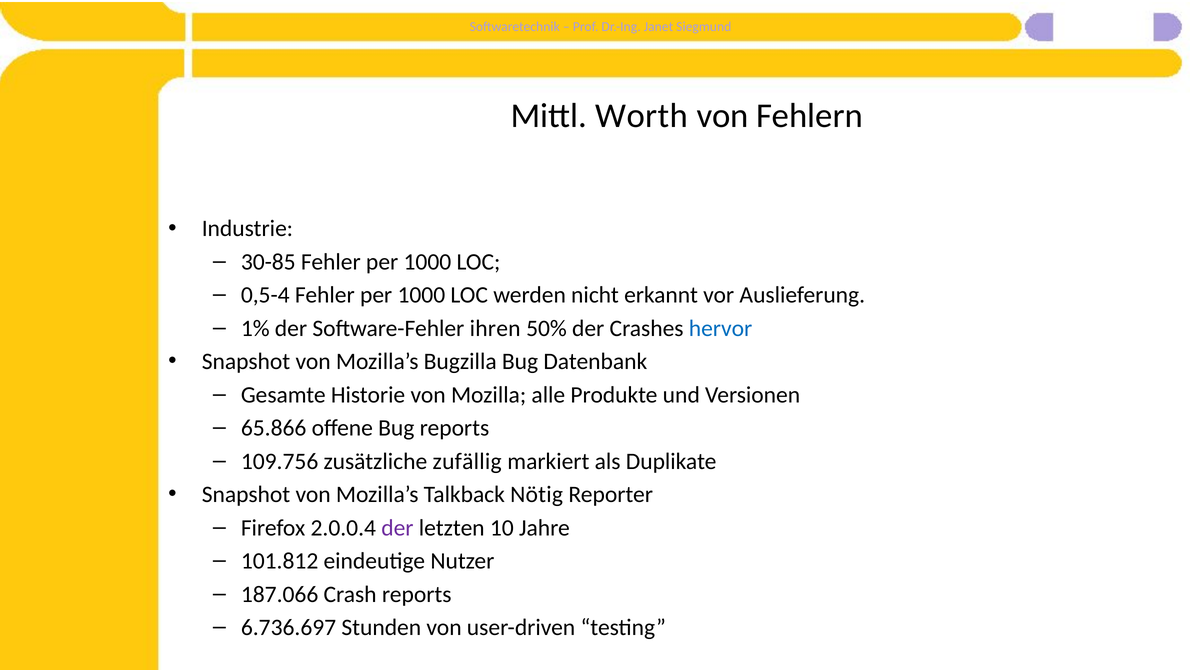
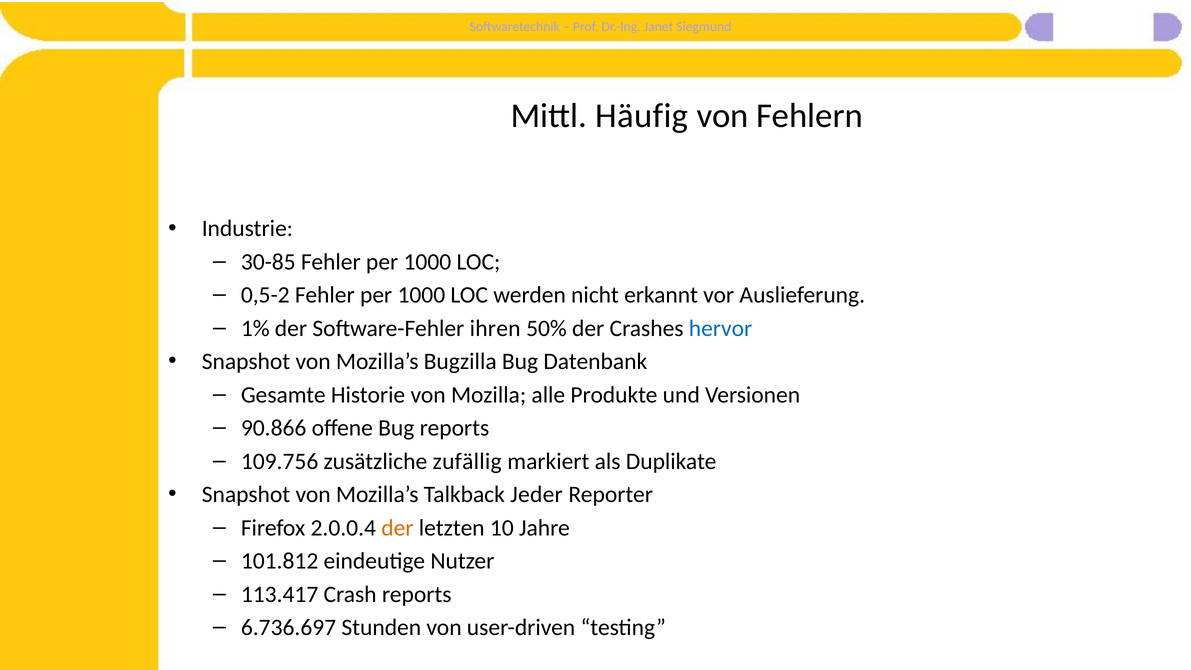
Worth: Worth -> Häufig (642, 116)
0,5-4: 0,5-4 -> 0,5-2 (265, 295)
65.866: 65.866 -> 90.866 (274, 428)
Nötig: Nötig -> Jeder (537, 494)
der colour: purple -> orange (397, 528)
187.066: 187.066 -> 113.417 (280, 594)
